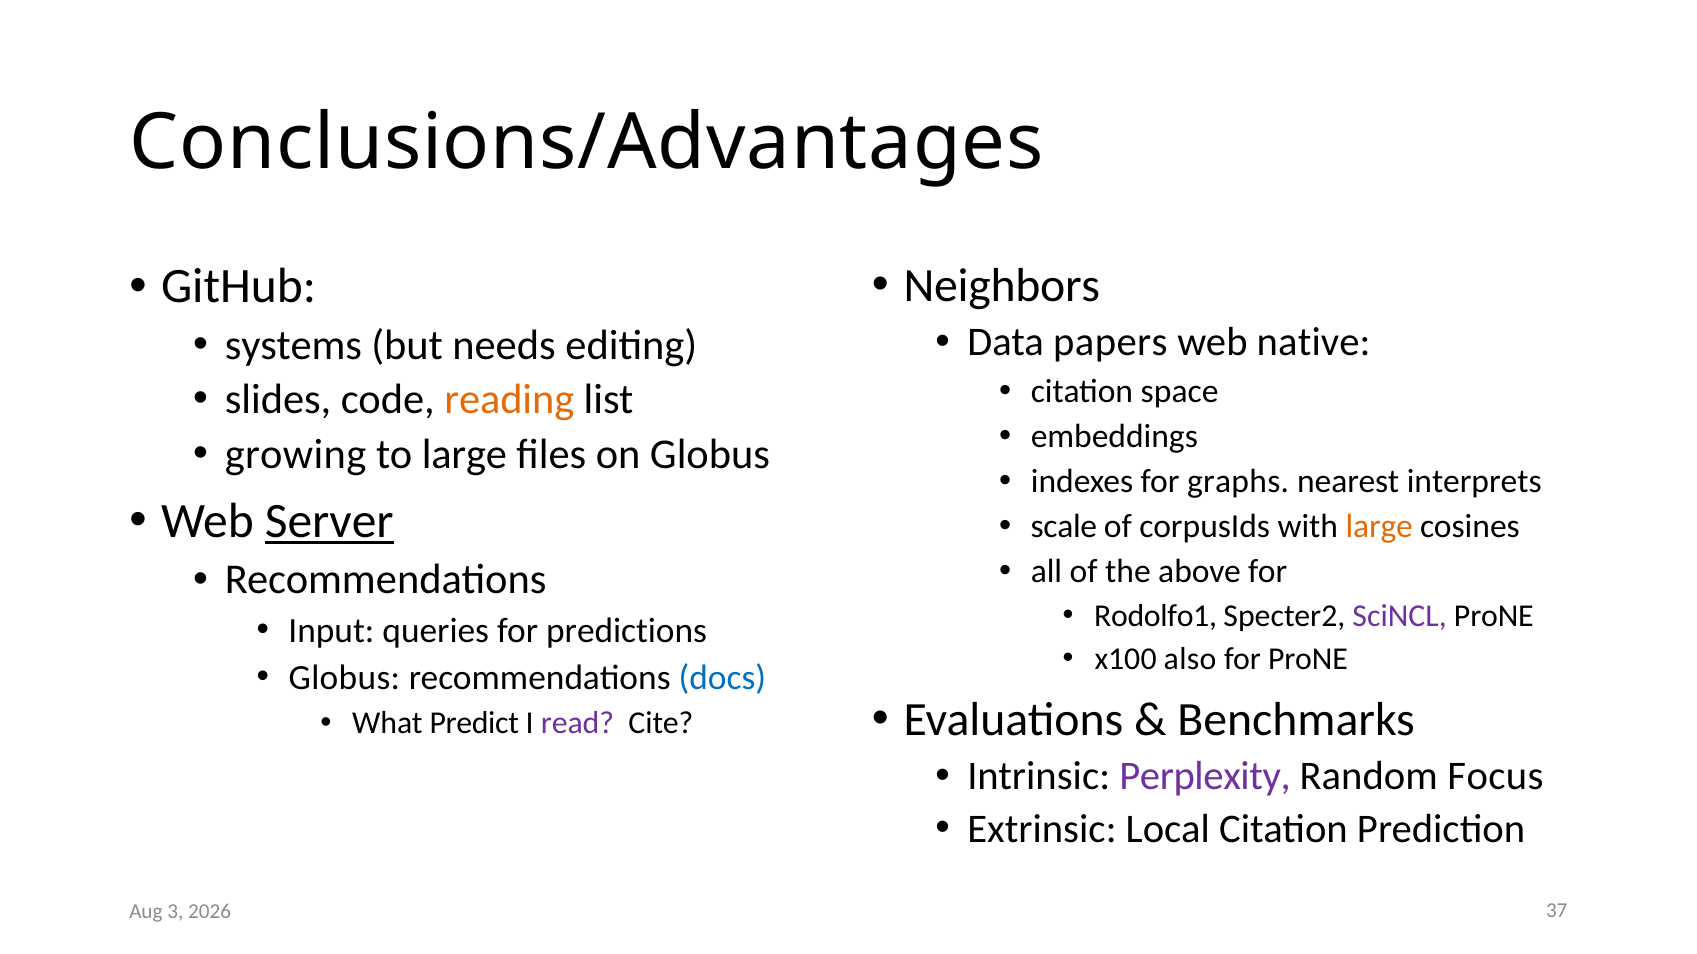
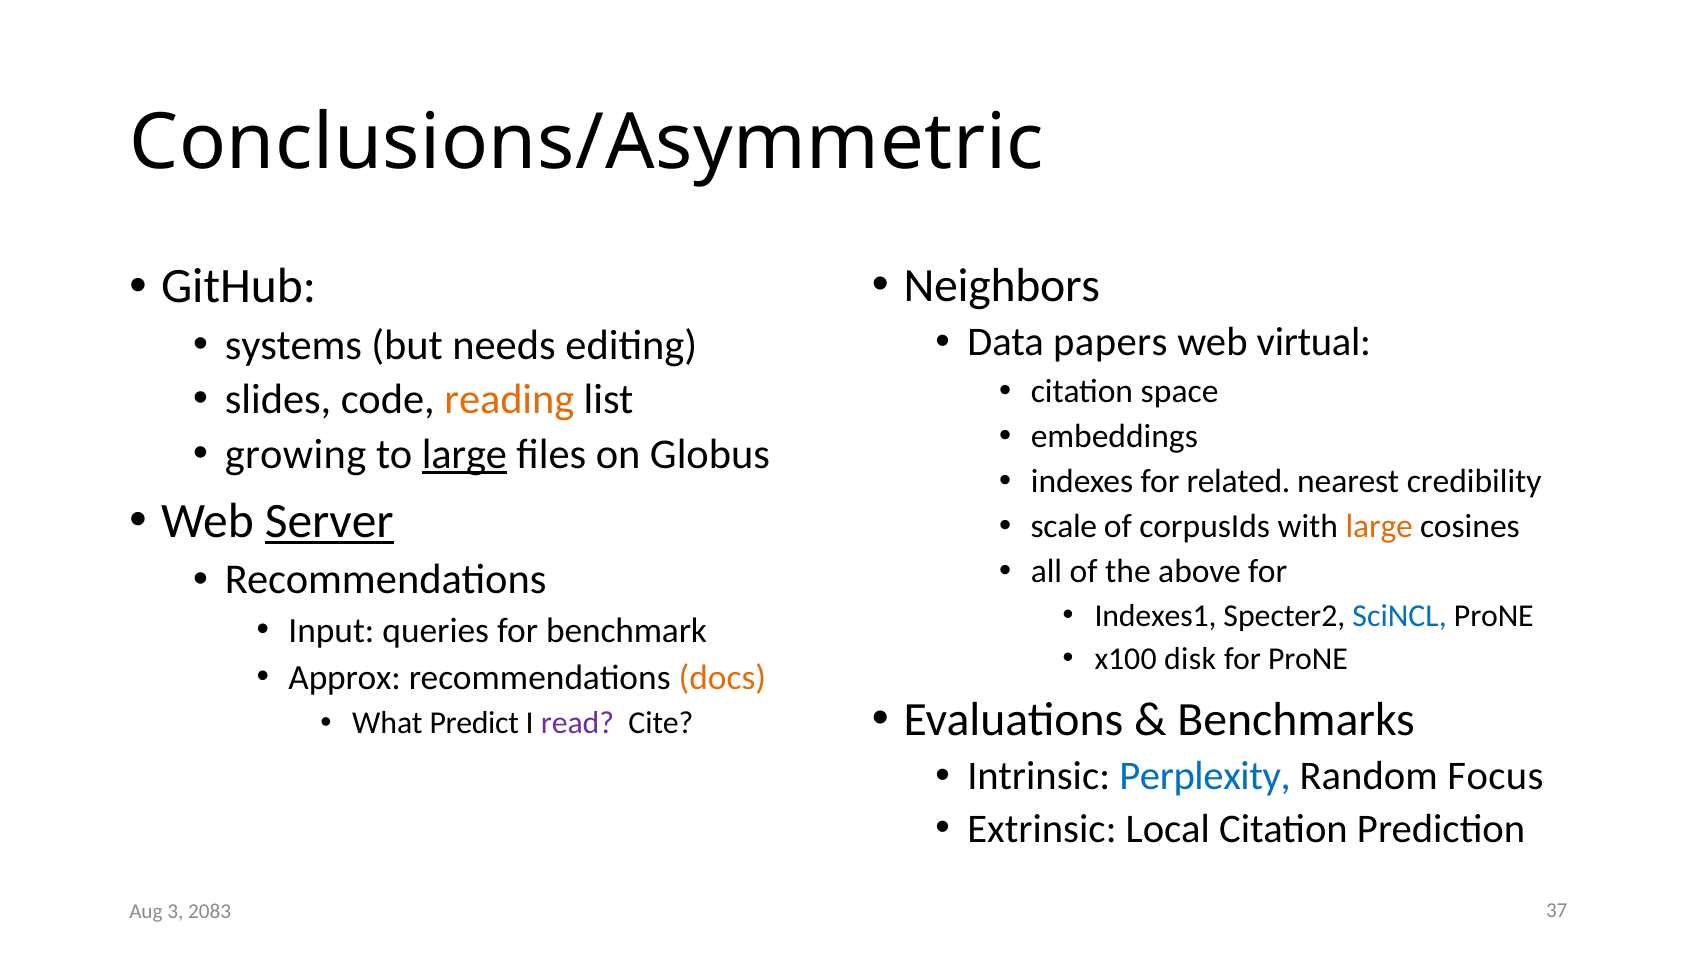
Conclusions/Advantages: Conclusions/Advantages -> Conclusions/Asymmetric (587, 143)
native: native -> virtual (1314, 343)
large underline: none -> present (464, 455)
graphs: graphs -> related (1238, 482)
interprets: interprets -> credibility (1474, 482)
Rodolfo1: Rodolfo1 -> Indexes1 (1156, 616)
SciNCL colour: purple -> blue (1400, 616)
predictions: predictions -> benchmark (627, 631)
also: also -> disk (1190, 659)
Globus: Globus -> Approx (345, 678)
docs colour: blue -> orange (722, 678)
Perplexity colour: purple -> blue (1205, 776)
2026: 2026 -> 2083 (210, 912)
